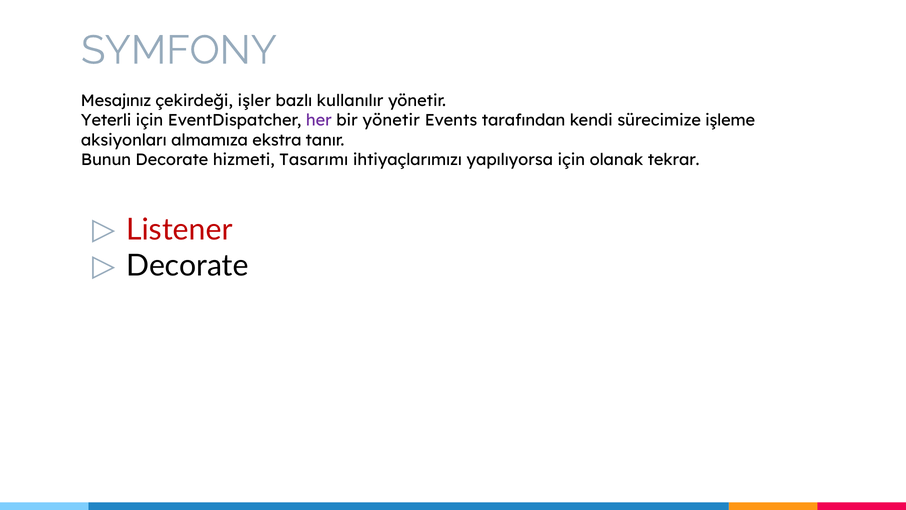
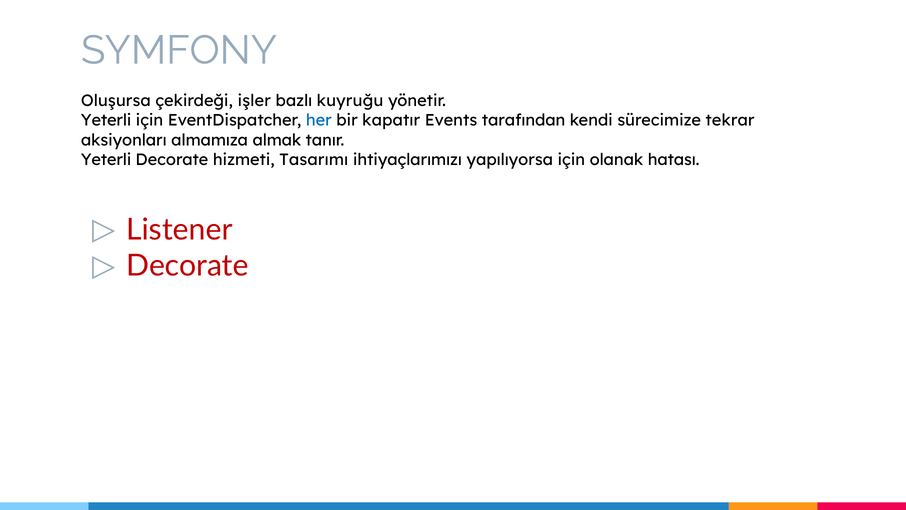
Mesajınız: Mesajınız -> Oluşursa (116, 101)
kullanılır: kullanılır -> kuyruğu (350, 101)
her colour: purple -> blue (319, 120)
bir yönetir: yönetir -> kapatır (391, 120)
işleme: işleme -> tekrar (730, 120)
ekstra: ekstra -> almak (277, 140)
Bunun: Bunun -> Yeterli (106, 160)
tekrar: tekrar -> hatası (674, 160)
Decorate colour: black -> red (187, 266)
